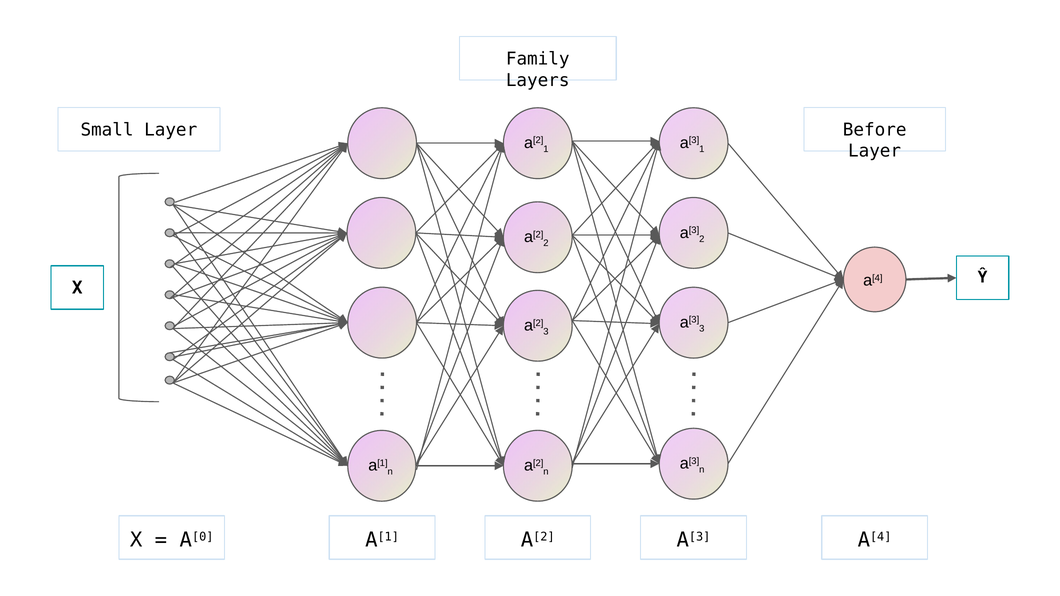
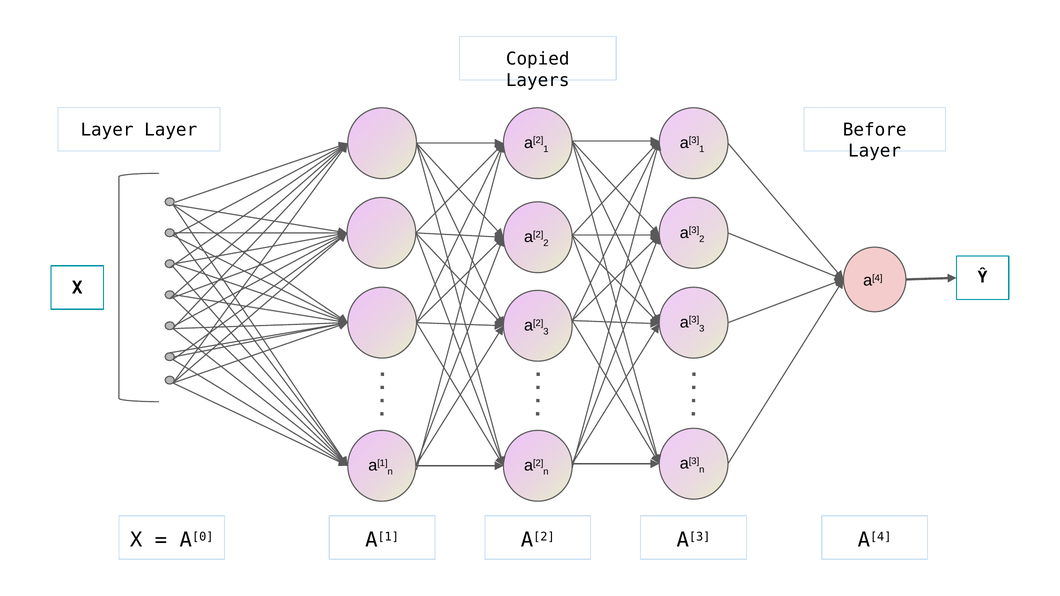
Family: Family -> Copied (538, 59)
Small: Small -> Layer (107, 130)
